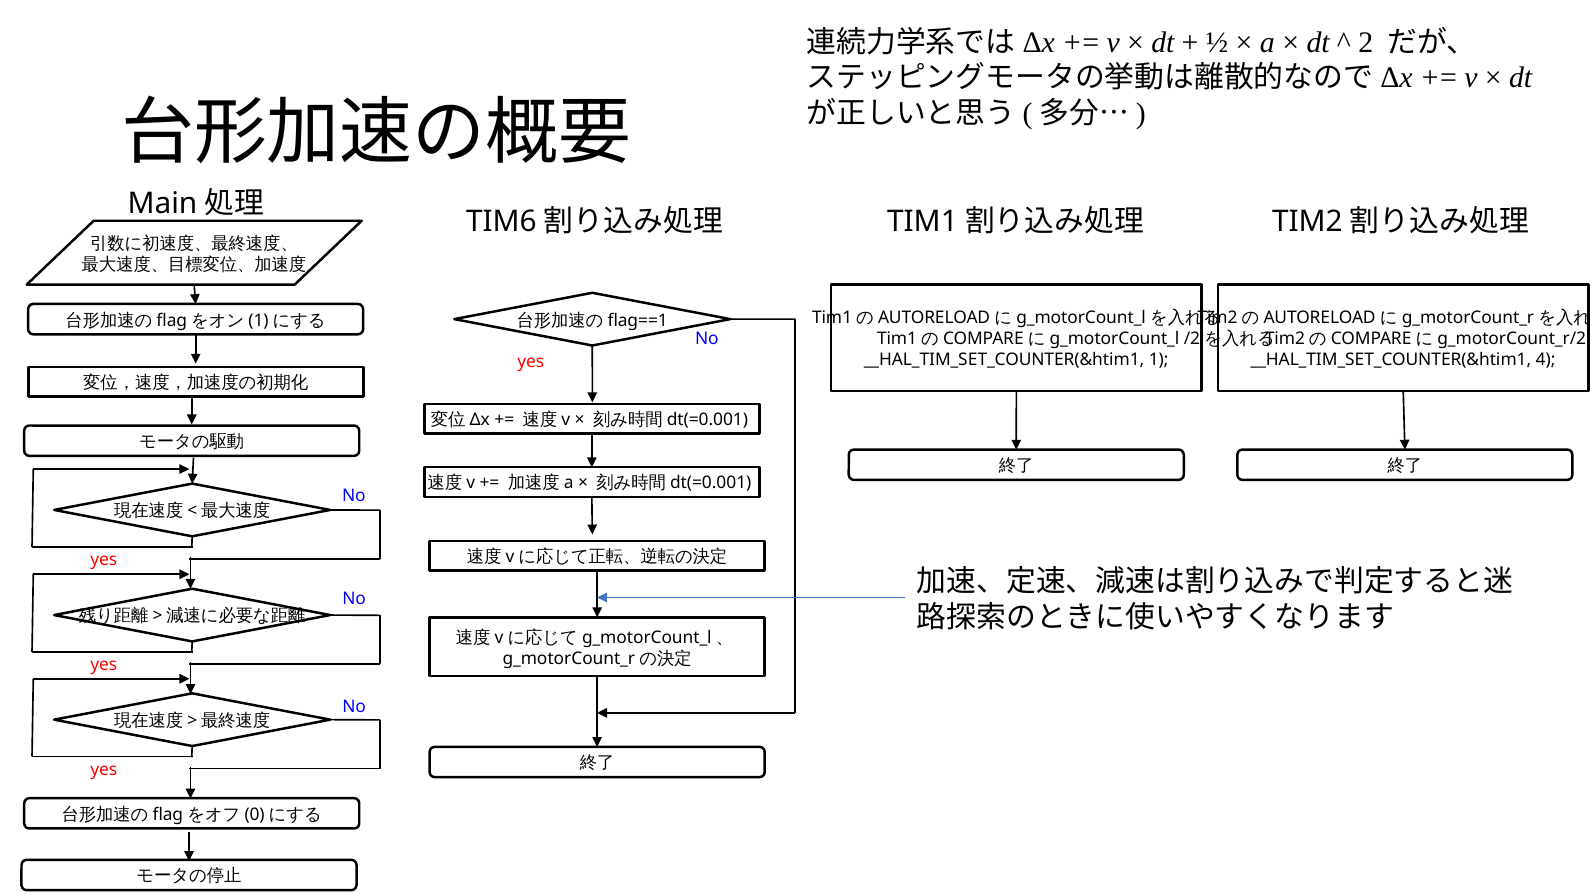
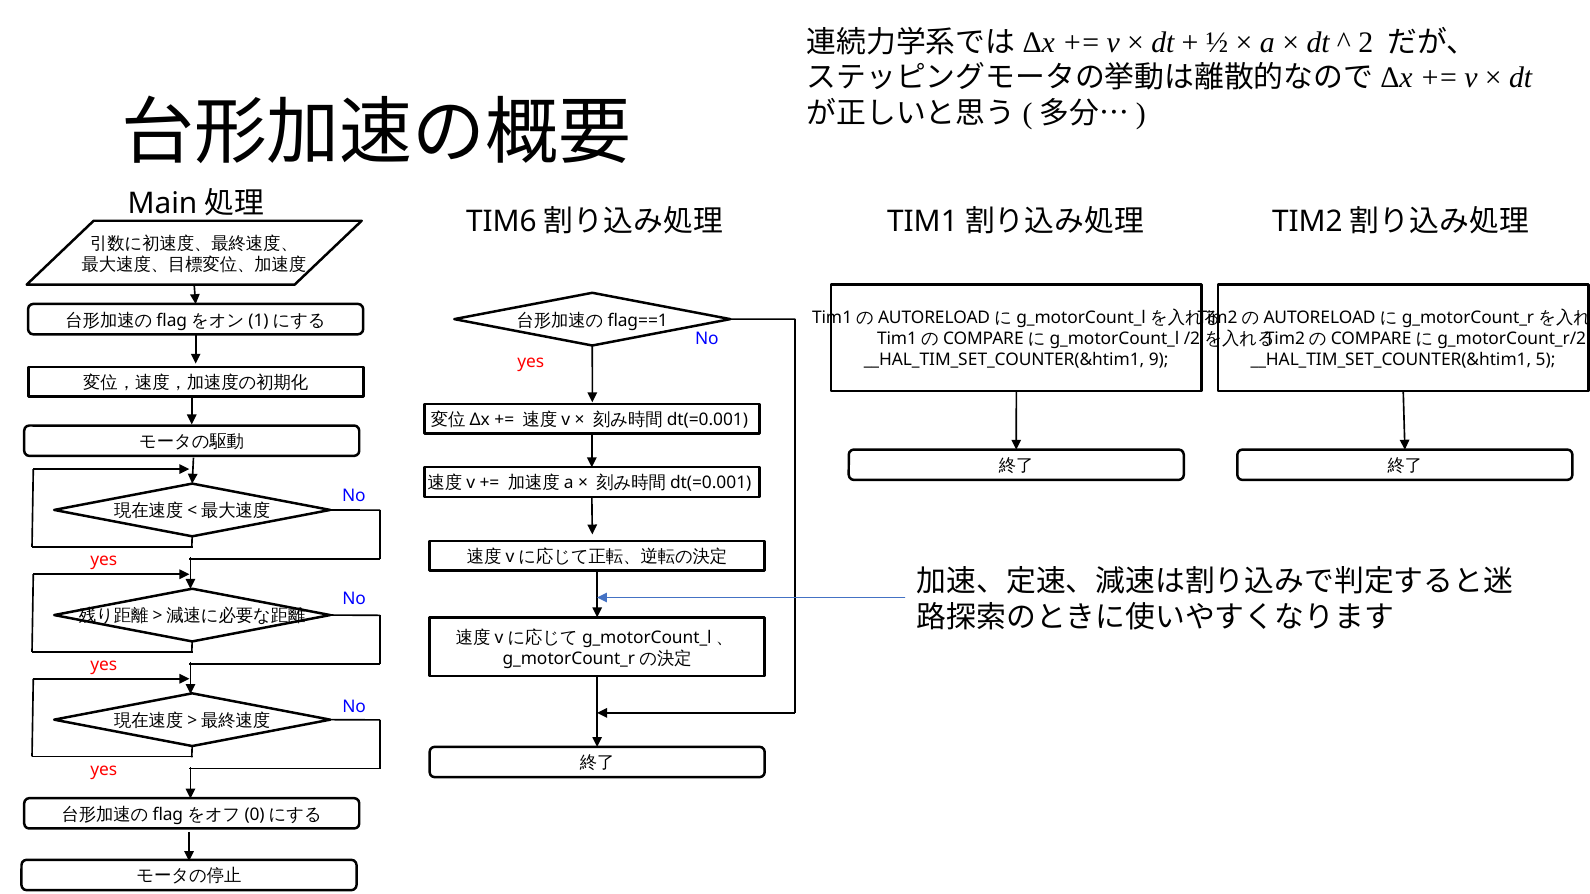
1: 1 -> 9 (1159, 360)
4: 4 -> 5 (1546, 360)
